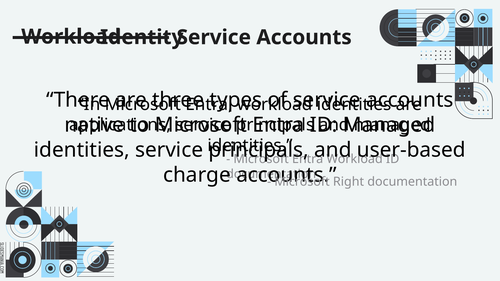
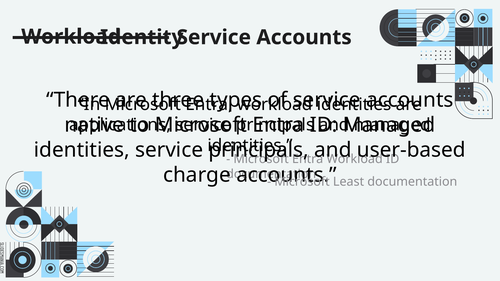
Right: Right -> Least (349, 182)
